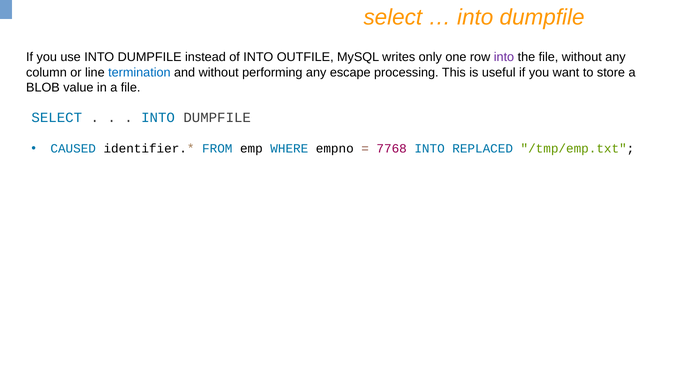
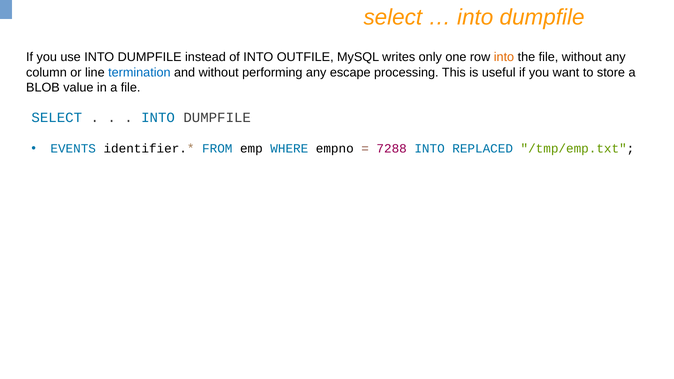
into colour: purple -> orange (504, 57)
CAUSED: CAUSED -> EVENTS (73, 149)
7768: 7768 -> 7288 (392, 149)
